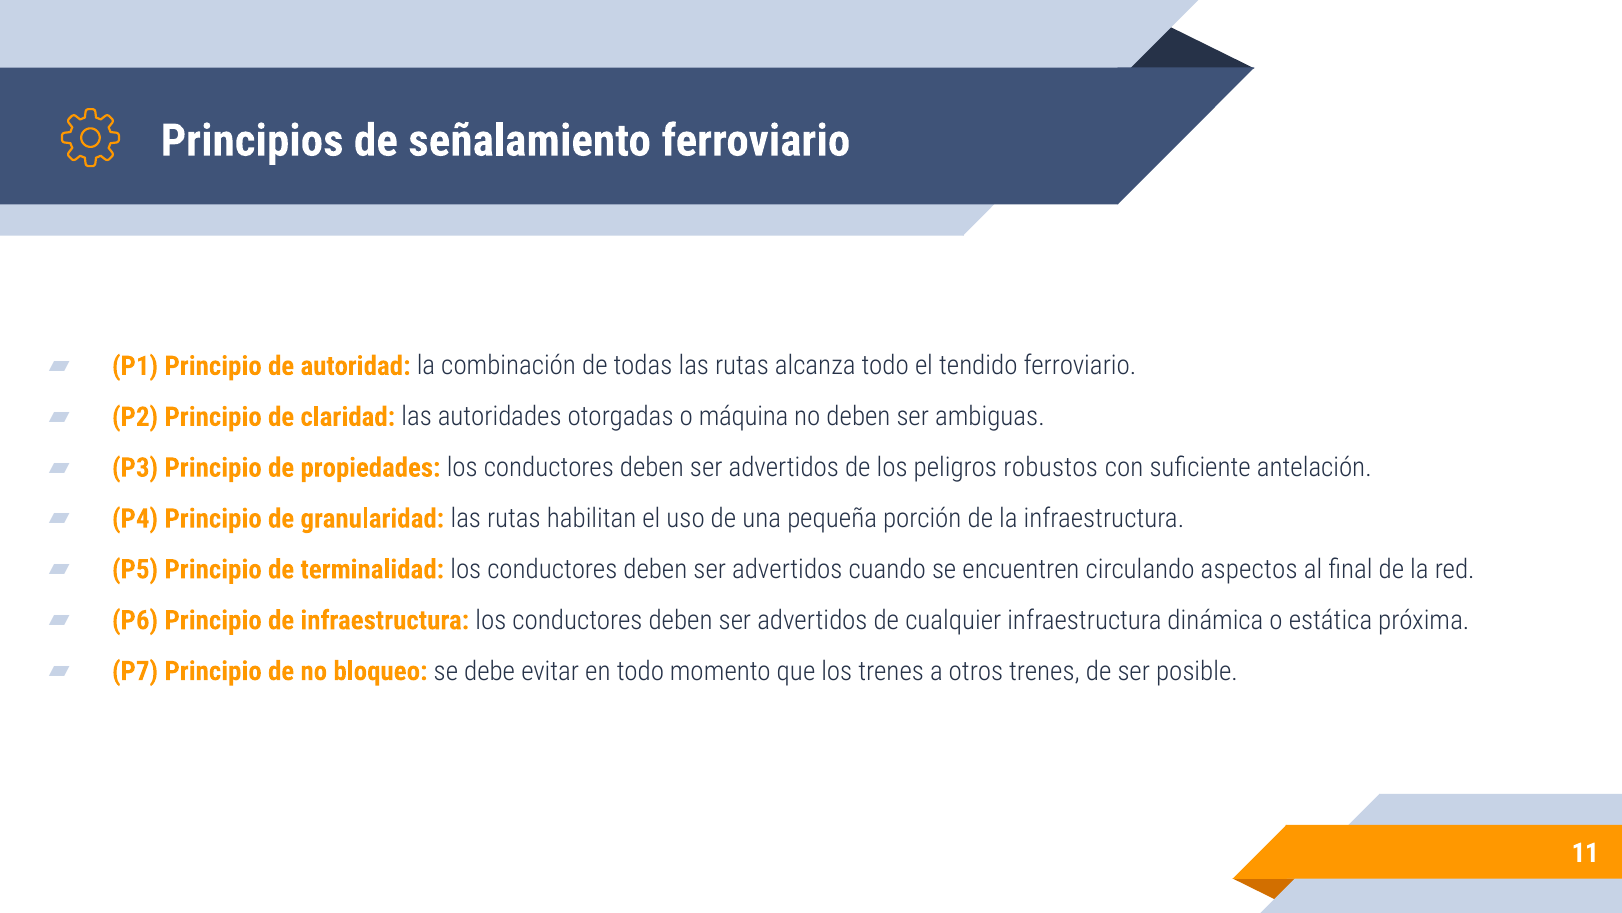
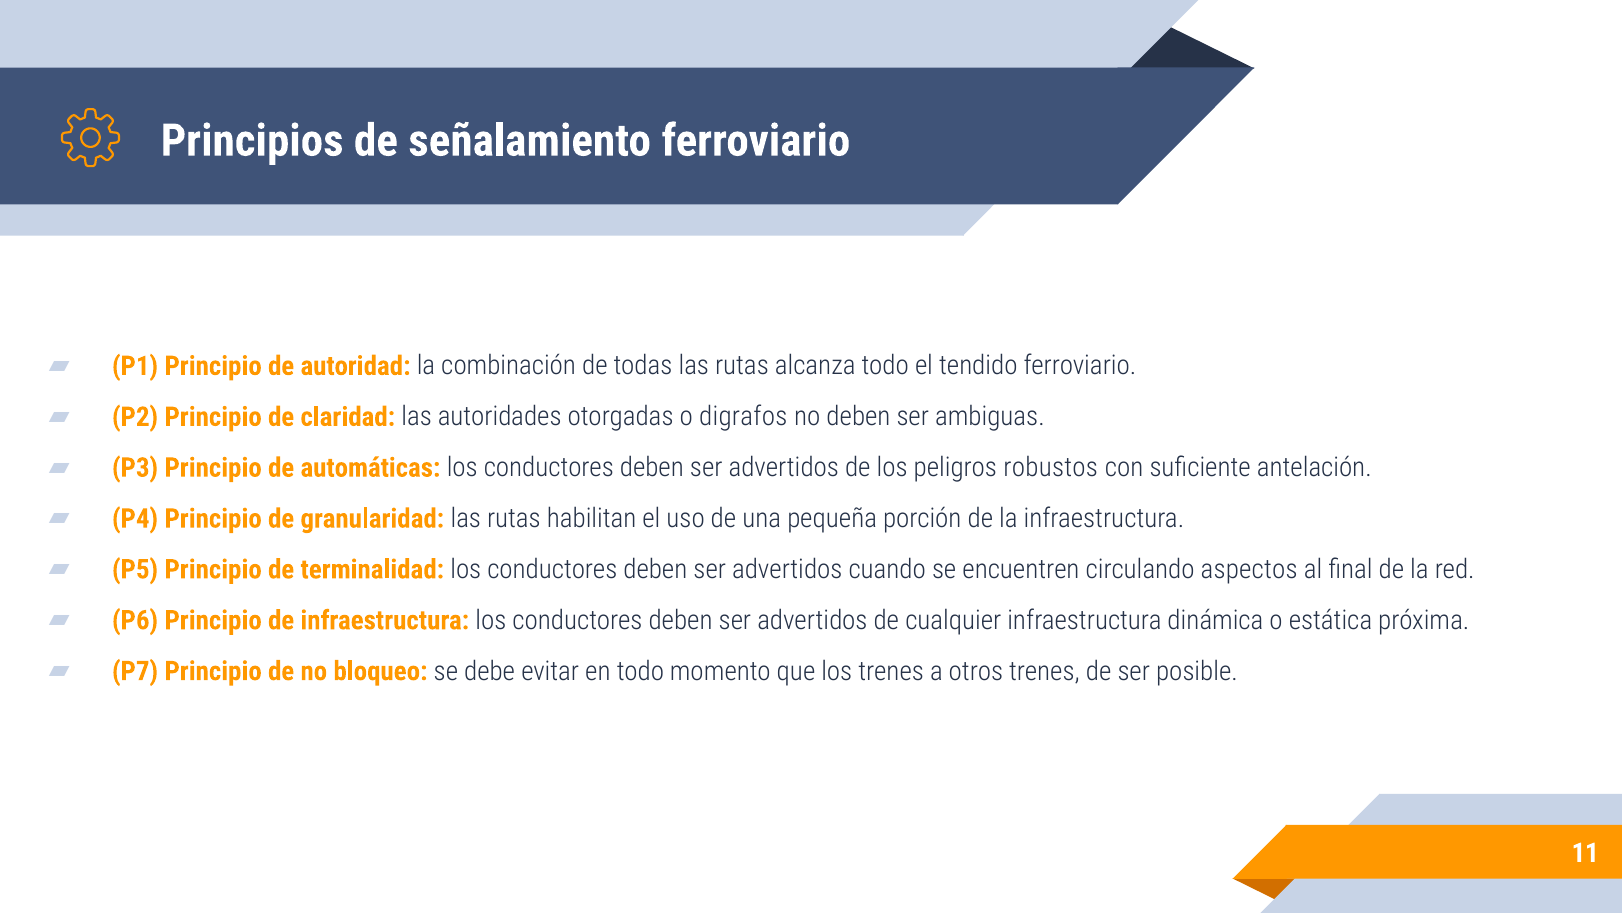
máquina: máquina -> digrafos (743, 417)
propiedades: propiedades -> automáticas (370, 467)
